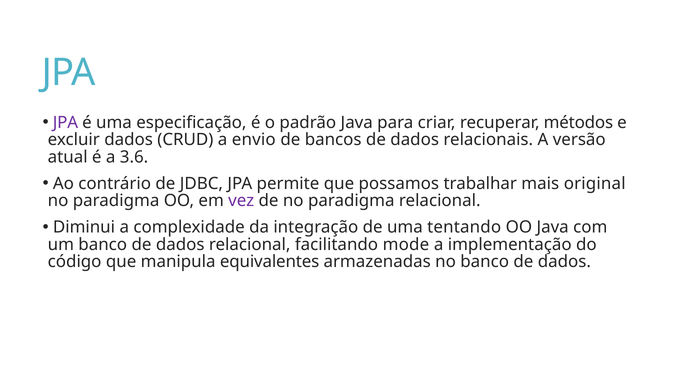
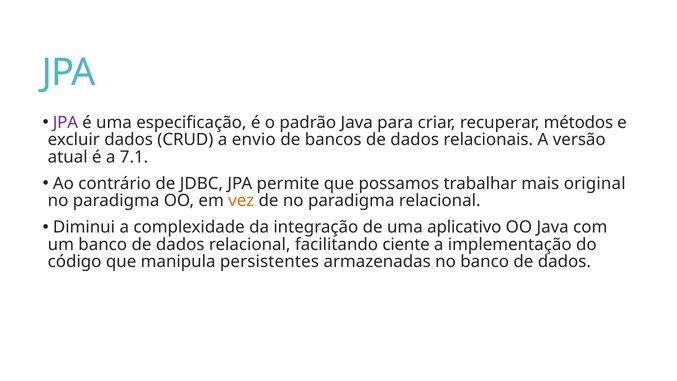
3.6: 3.6 -> 7.1 (134, 157)
vez colour: purple -> orange (241, 201)
tentando: tentando -> aplicativo (464, 227)
mode: mode -> ciente (406, 244)
equivalentes: equivalentes -> persistentes (269, 262)
